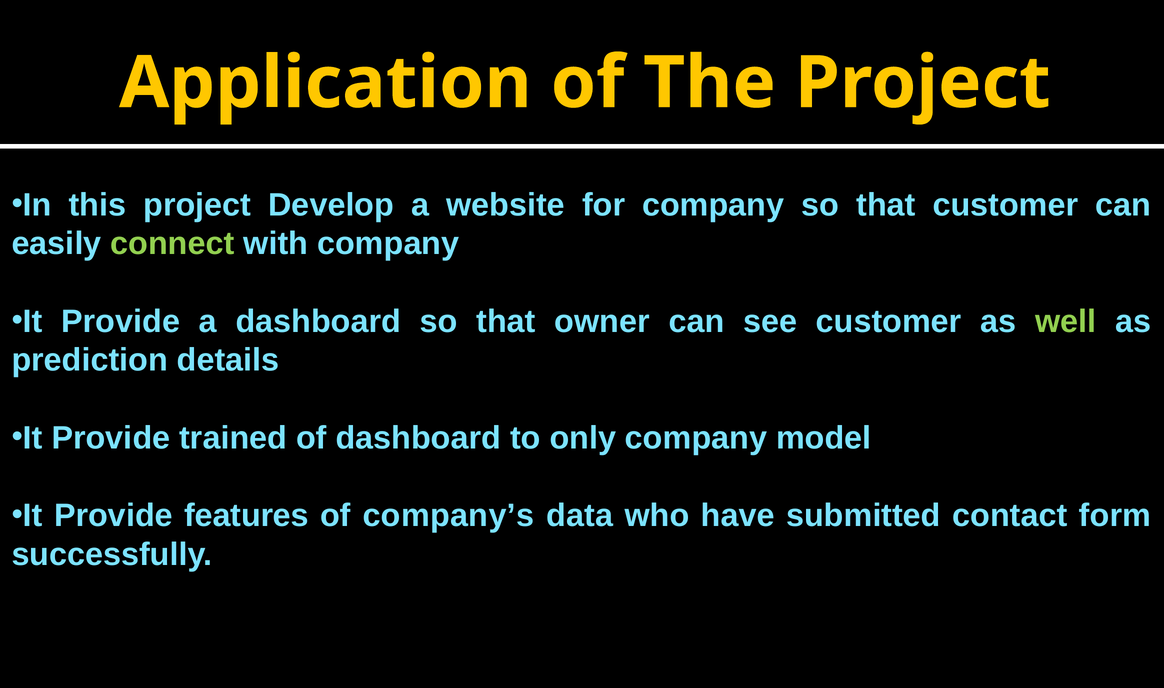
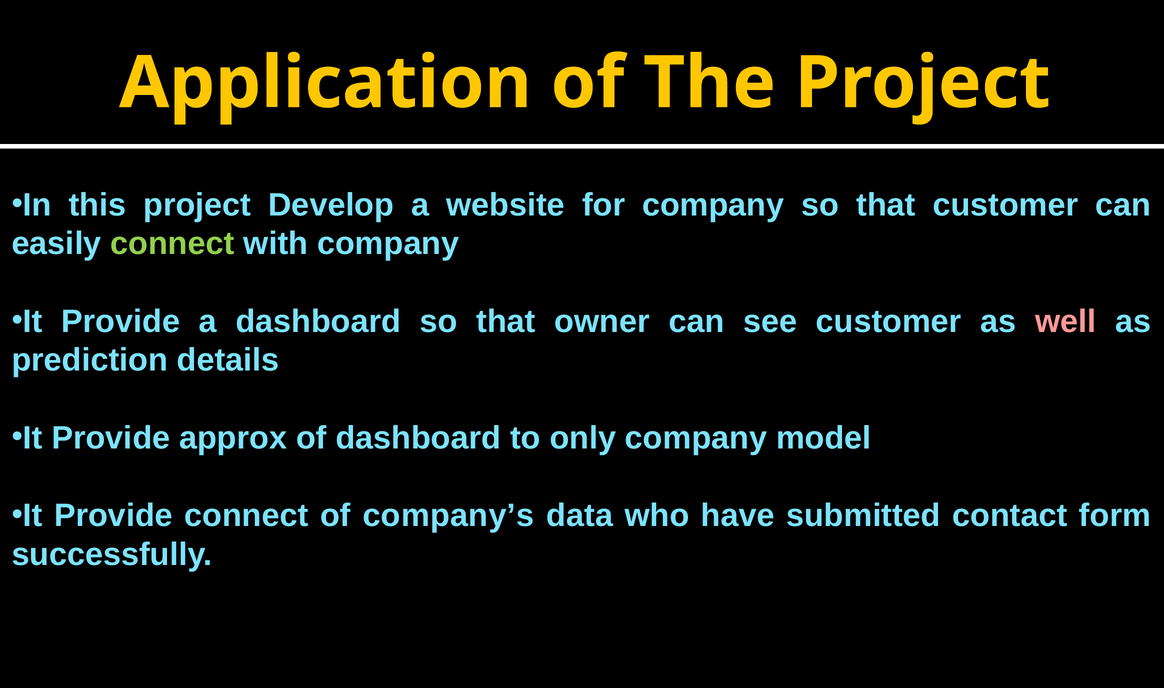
well colour: light green -> pink (1066, 321)
trained: trained -> approx (233, 438)
Provide features: features -> connect (246, 515)
